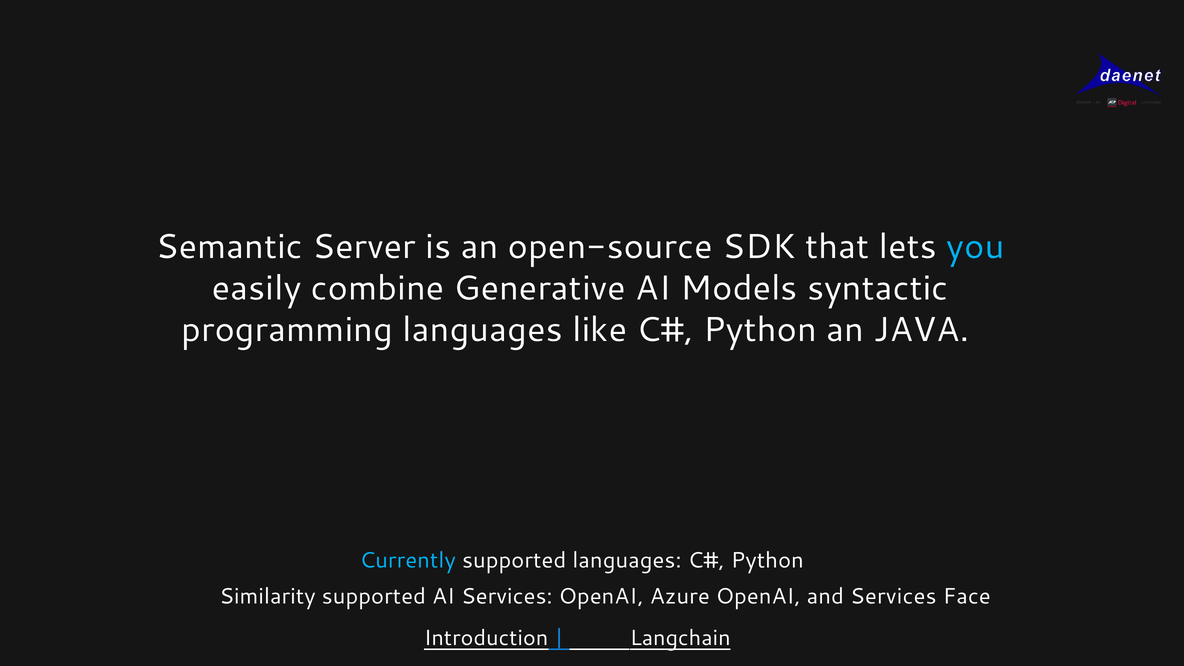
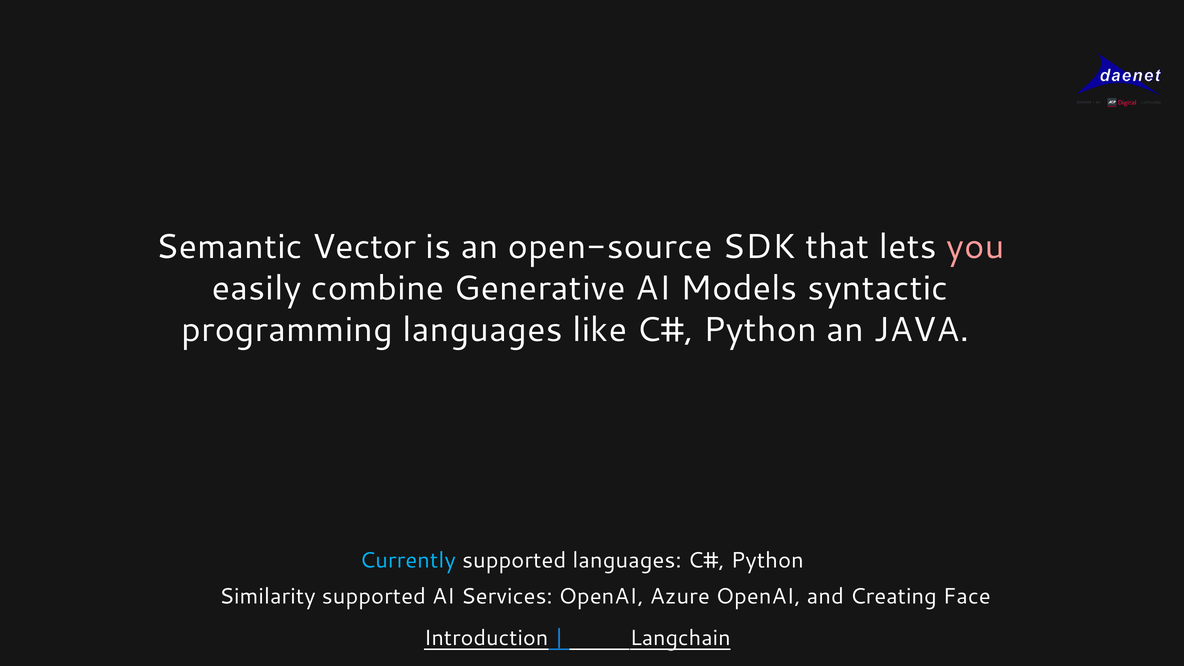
Server: Server -> Vector (364, 247)
you colour: light blue -> pink (975, 247)
and Services: Services -> Creating (893, 596)
